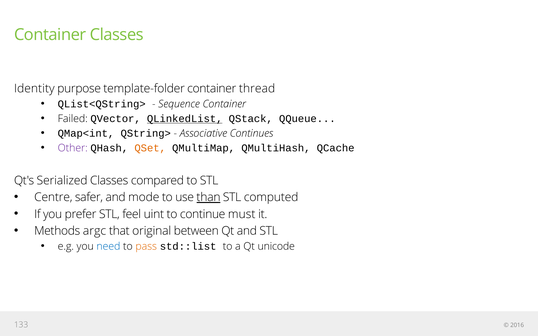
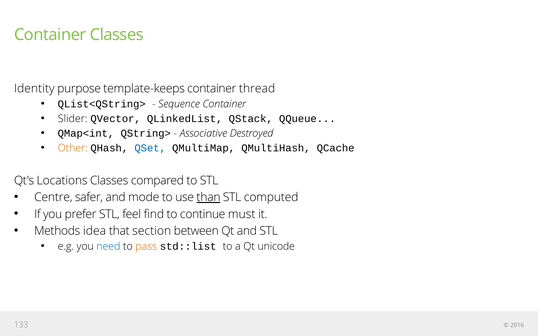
template-folder: template-folder -> template-keeps (144, 89)
Failed: Failed -> Slider (73, 119)
QLinkedList underline: present -> none (185, 119)
Continues: Continues -> Destroyed (252, 133)
Other colour: purple -> orange (73, 148)
QSet colour: orange -> blue (150, 148)
Serialized: Serialized -> Locations (62, 181)
uint: uint -> find (154, 214)
argc: argc -> idea (95, 231)
original: original -> section (152, 231)
